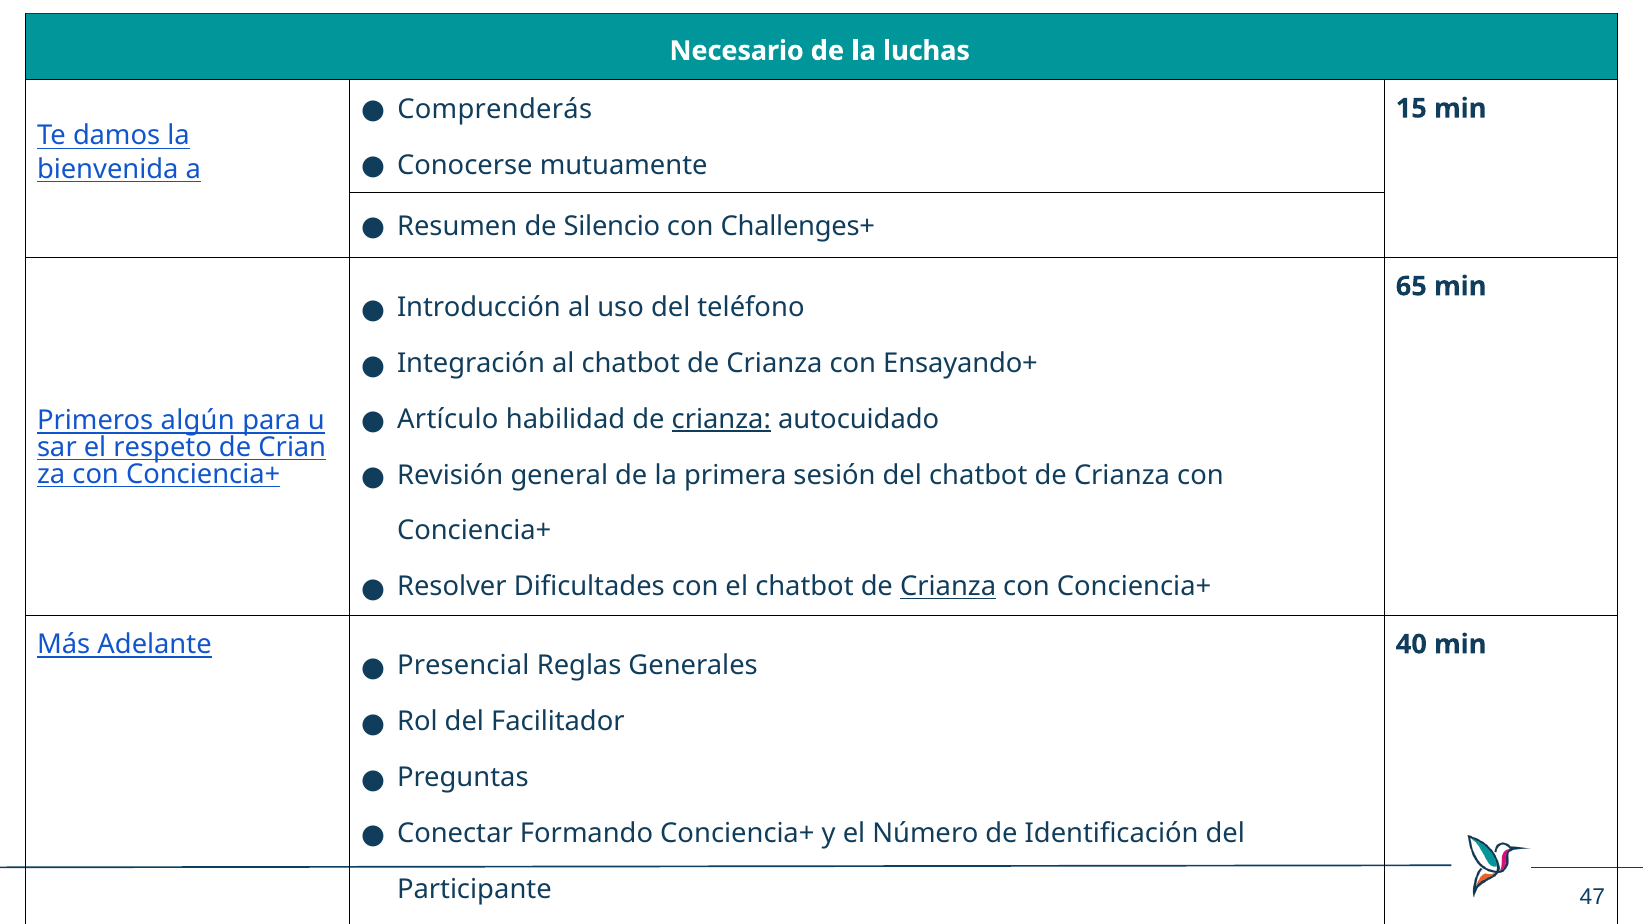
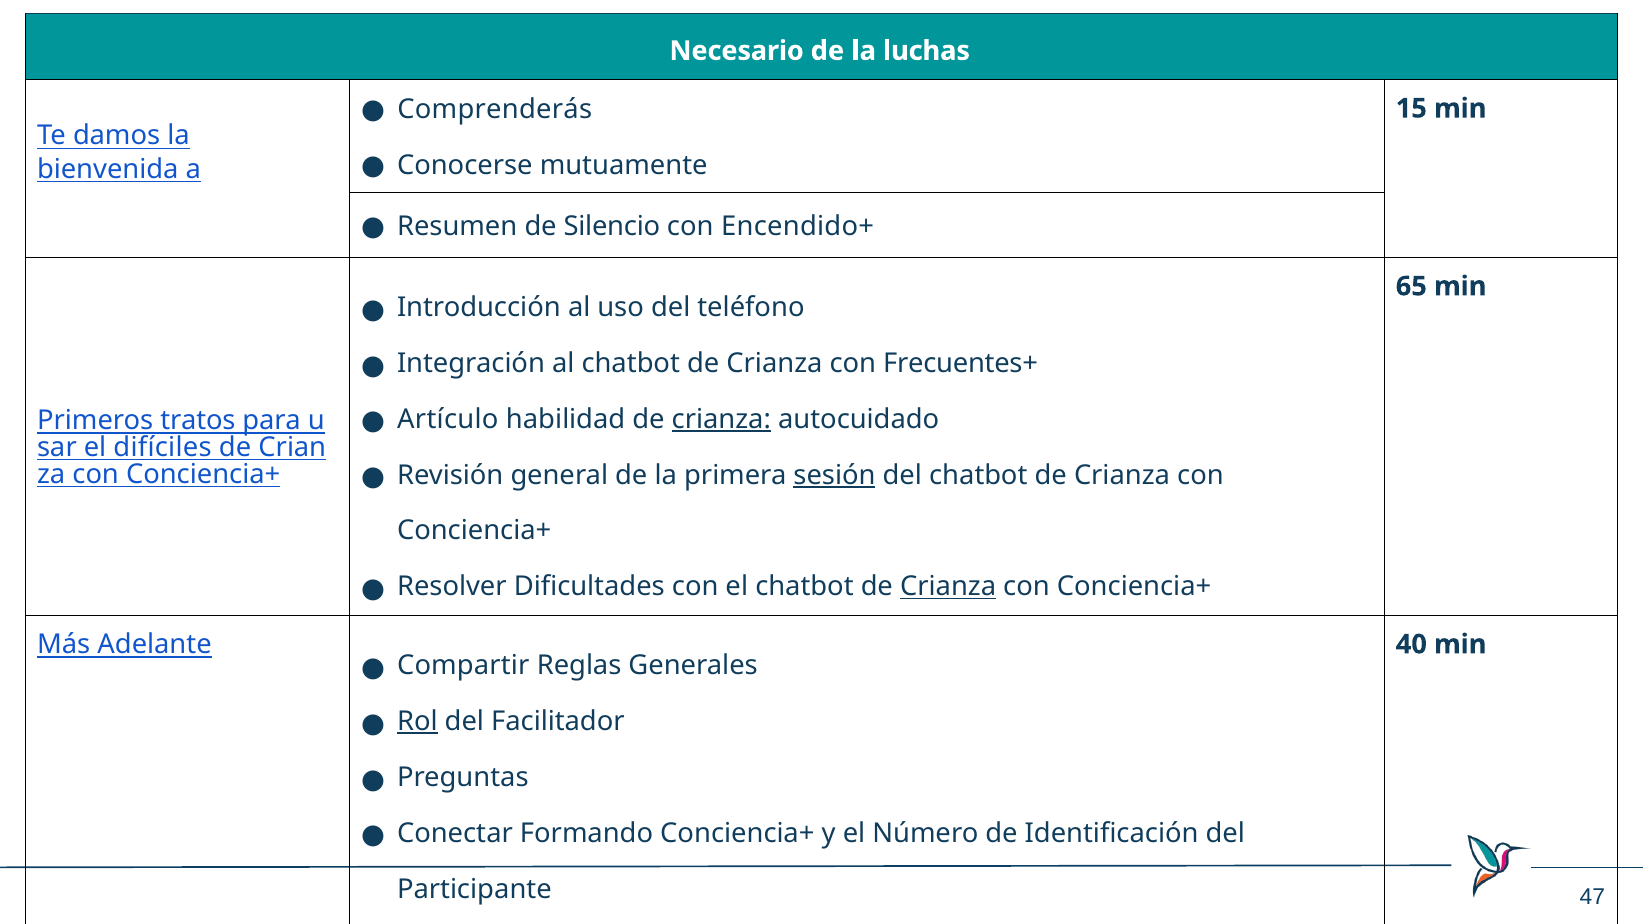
Challenges+: Challenges+ -> Encendido+ (798, 226)
Ensayando+: Ensayando+ -> Frecuentes+ (961, 363)
algún: algún -> tratos (198, 421)
respeto: respeto -> difíciles (163, 447)
sesión underline: none -> present (834, 475)
Presencial: Presencial -> Compartir (463, 666)
Rol underline: none -> present (417, 722)
